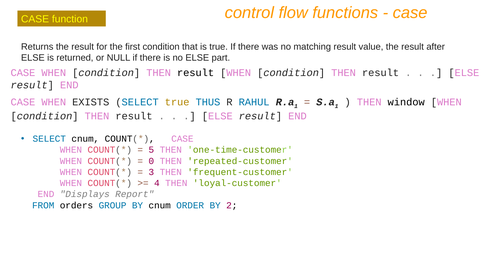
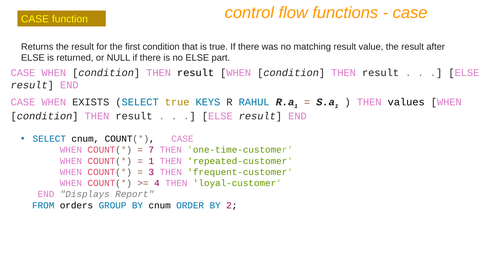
THUS: THUS -> KEYS (208, 102)
window: window -> values (406, 102)
5: 5 -> 7 (151, 150)
0: 0 -> 1 (151, 161)
